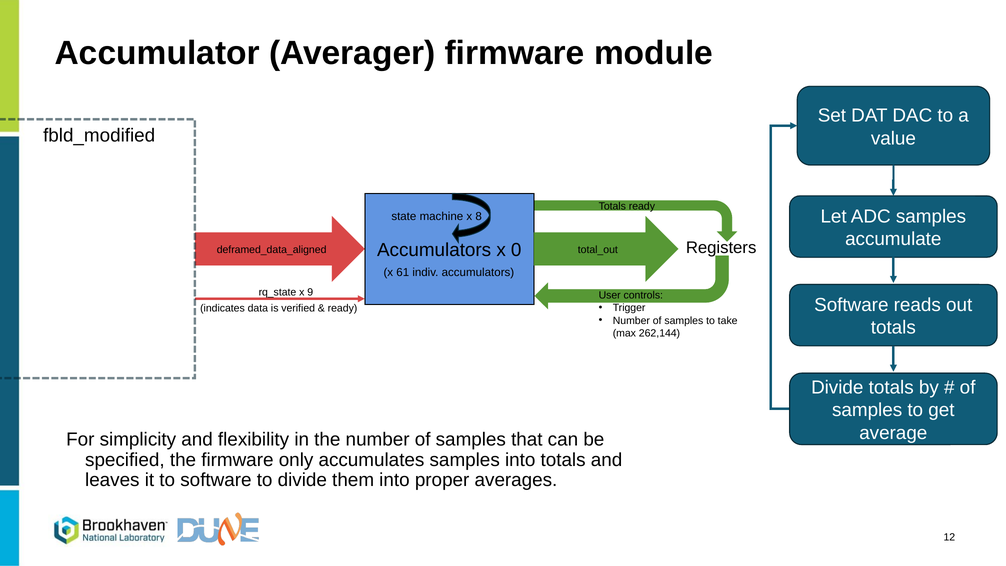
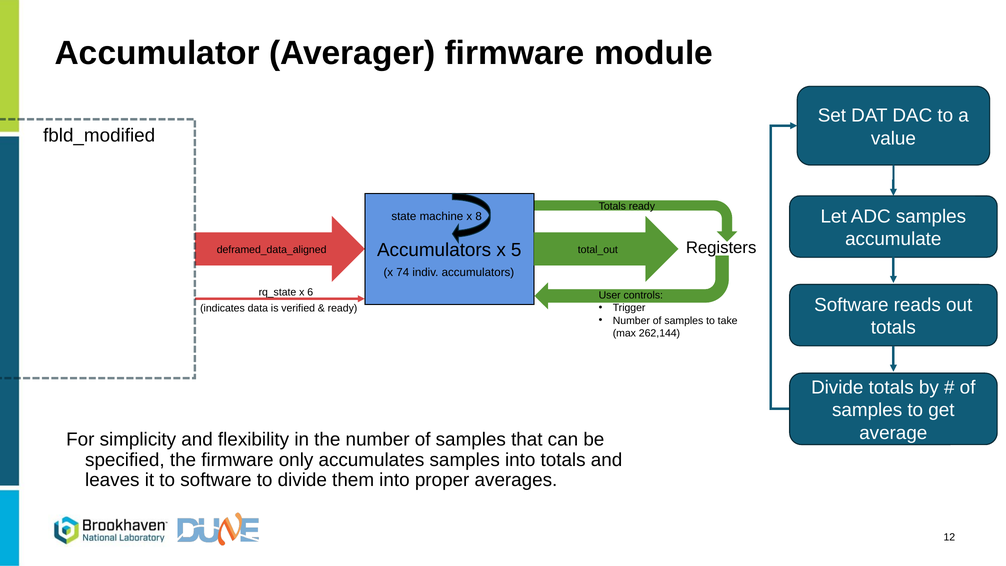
0: 0 -> 5 (516, 250)
61: 61 -> 74 (403, 272)
9: 9 -> 6 (310, 292)
